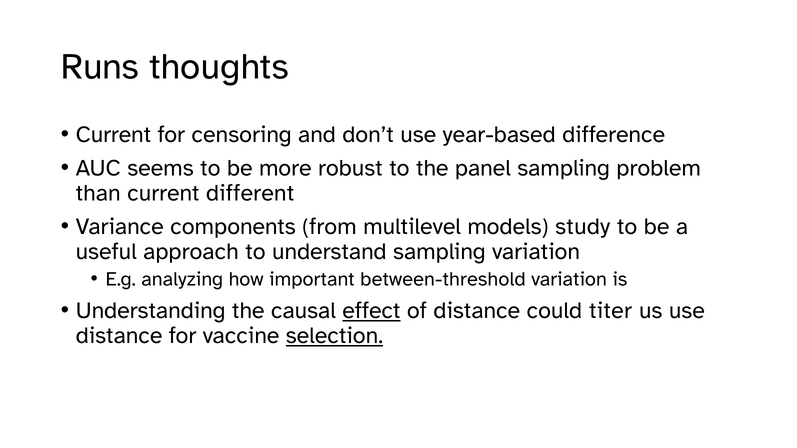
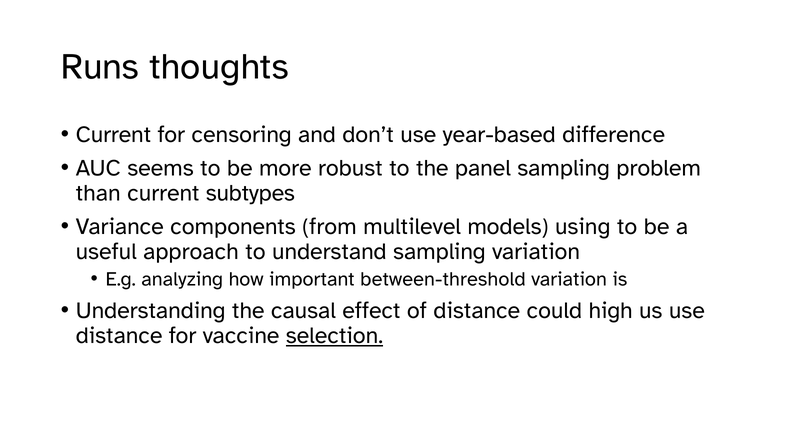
different: different -> subtypes (250, 193)
study: study -> using (583, 227)
effect underline: present -> none (371, 311)
titer: titer -> high (611, 311)
